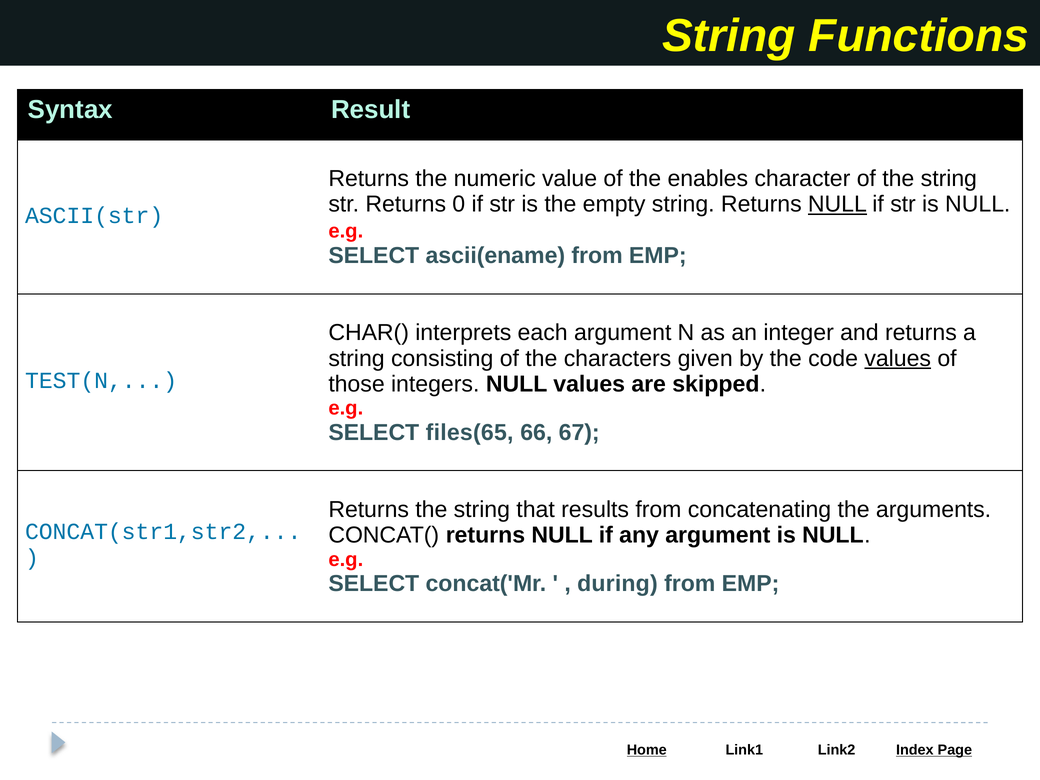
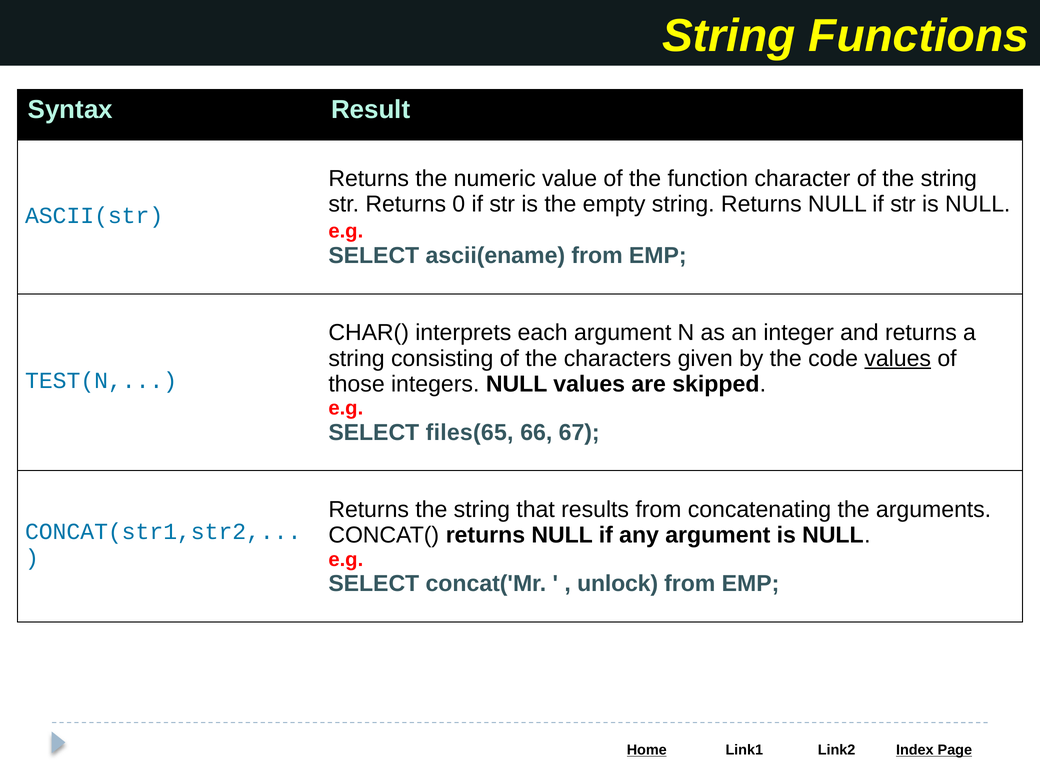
enables: enables -> function (708, 179)
NULL underline: present -> none (837, 204)
during: during -> unlock (618, 584)
